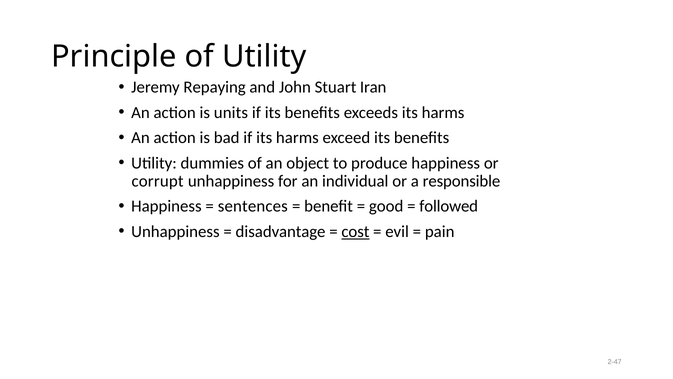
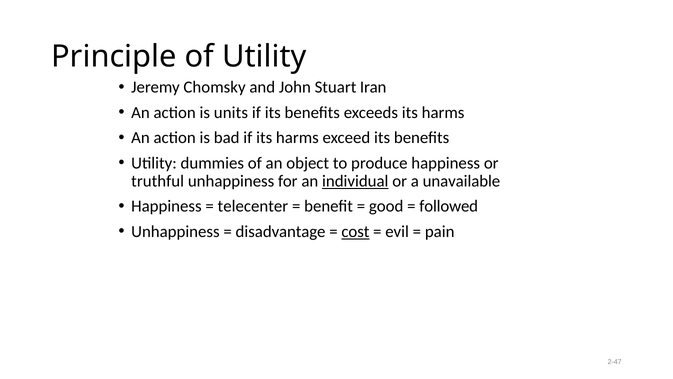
Repaying: Repaying -> Chomsky (215, 87)
corrupt: corrupt -> truthful (158, 181)
individual underline: none -> present (355, 181)
responsible: responsible -> unavailable (461, 181)
sentences: sentences -> telecenter (253, 206)
